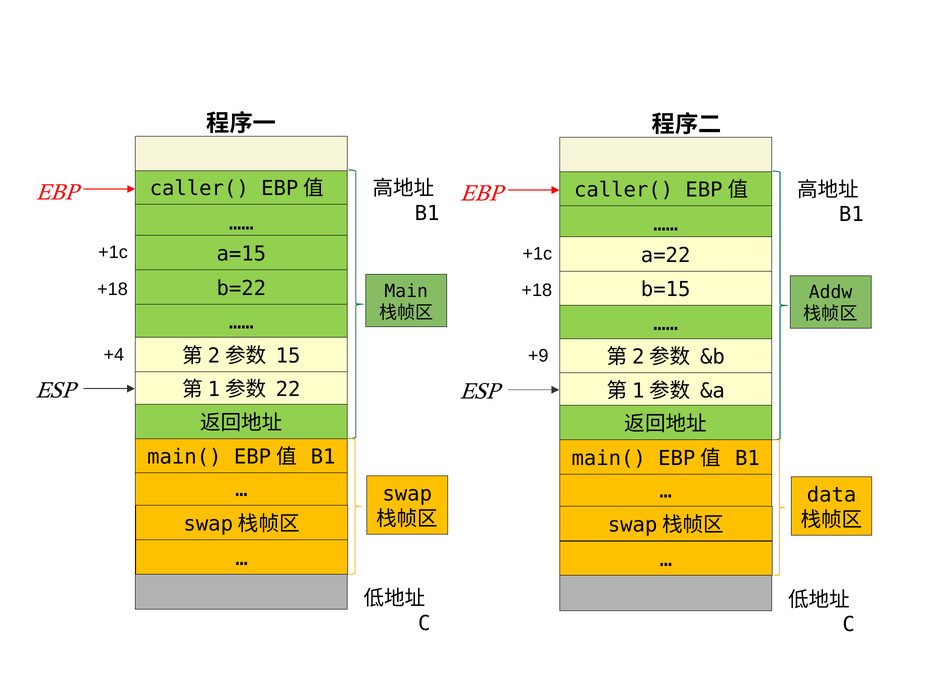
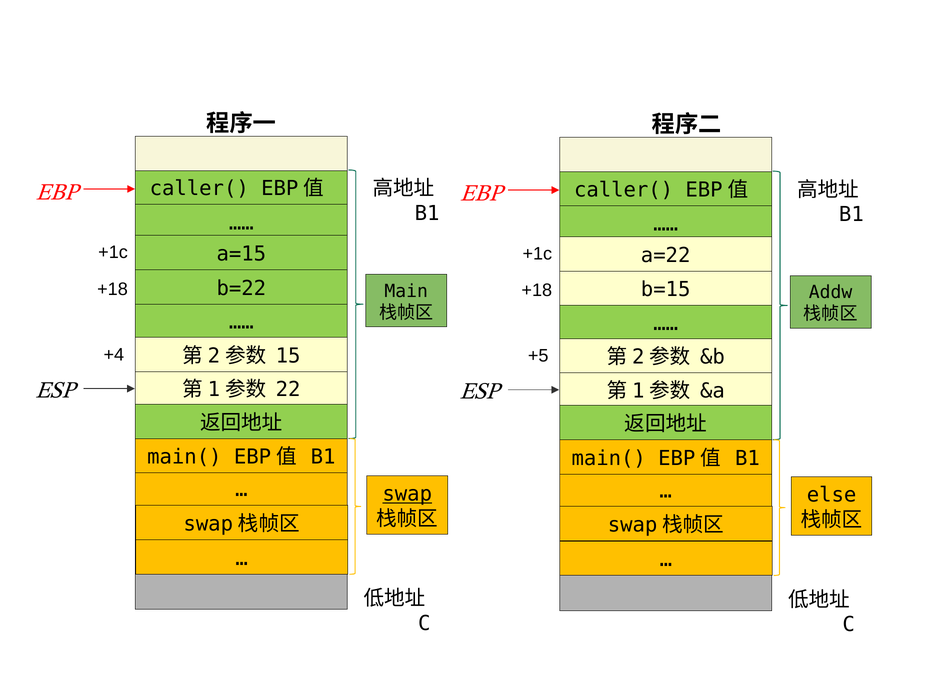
+9: +9 -> +5 (538, 356)
swap underline: none -> present (407, 494)
data: data -> else (832, 495)
